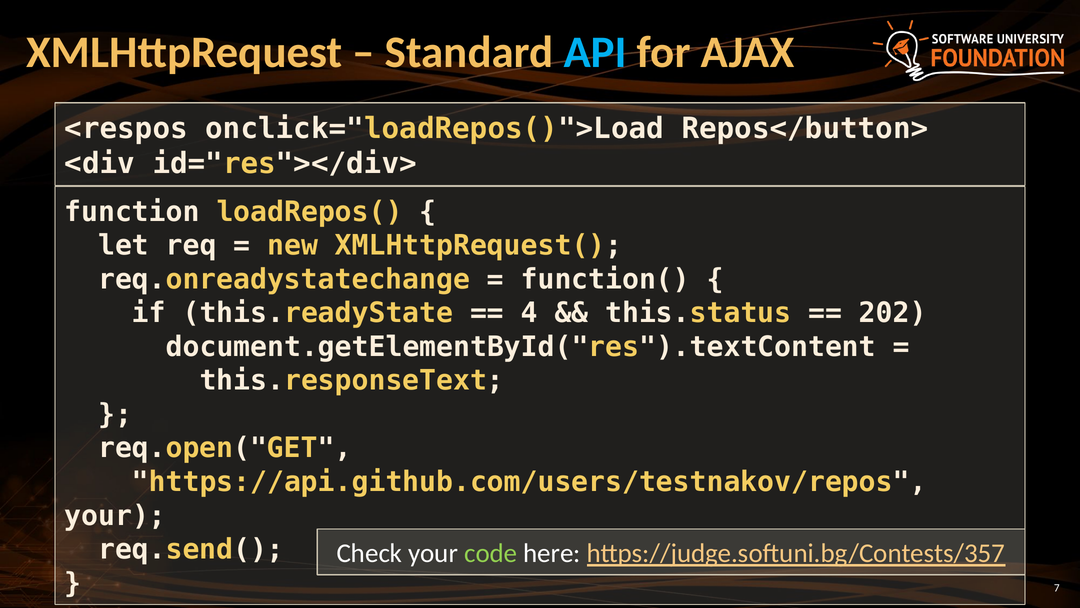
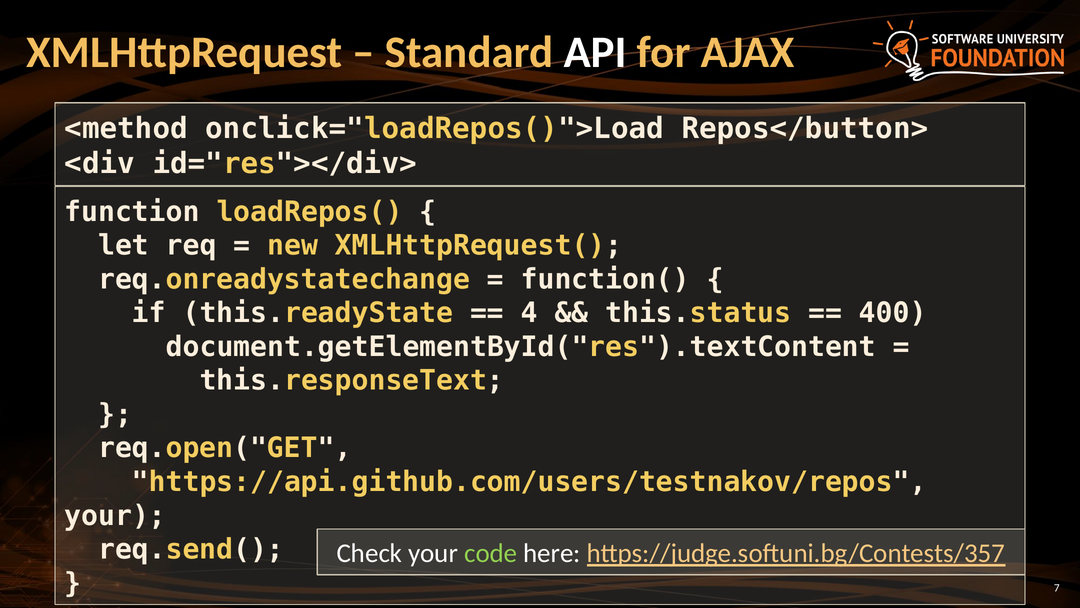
API colour: light blue -> white (595, 52)
<respos: <respos -> <method (126, 129)
202: 202 -> 400 (893, 313)
